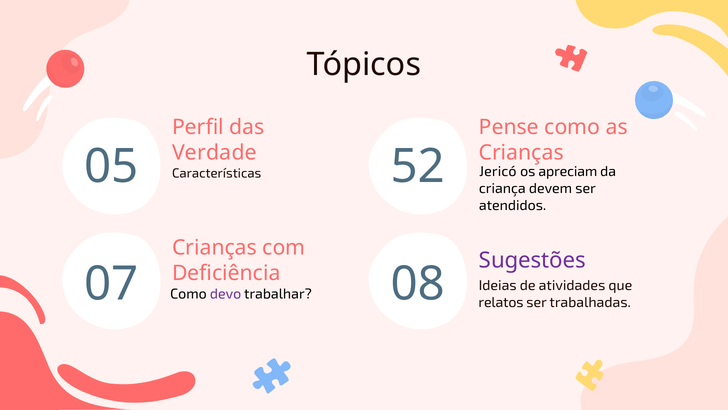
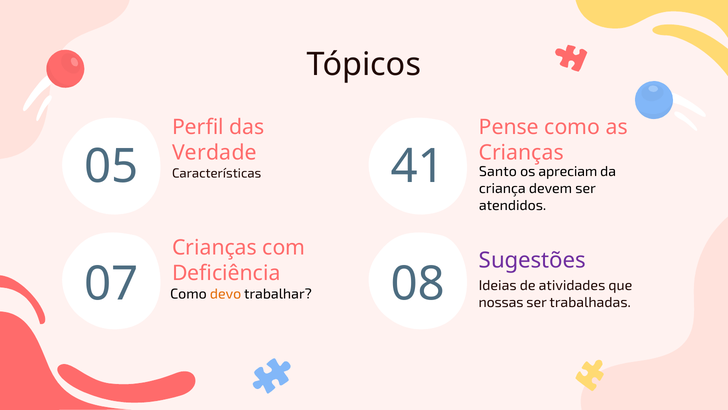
52: 52 -> 41 (418, 166)
Jericó: Jericó -> Santo (498, 171)
devo colour: purple -> orange (226, 294)
relatos: relatos -> nossas (501, 302)
